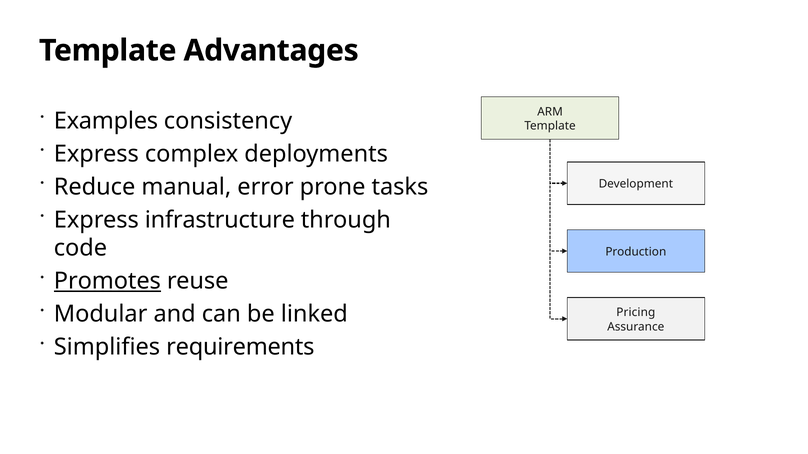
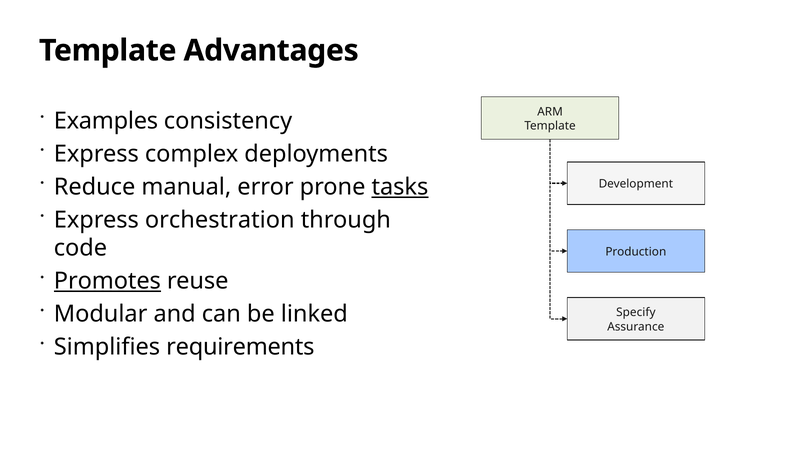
tasks underline: none -> present (400, 187)
infrastructure: infrastructure -> orchestration (220, 220)
Pricing: Pricing -> Specify (636, 313)
